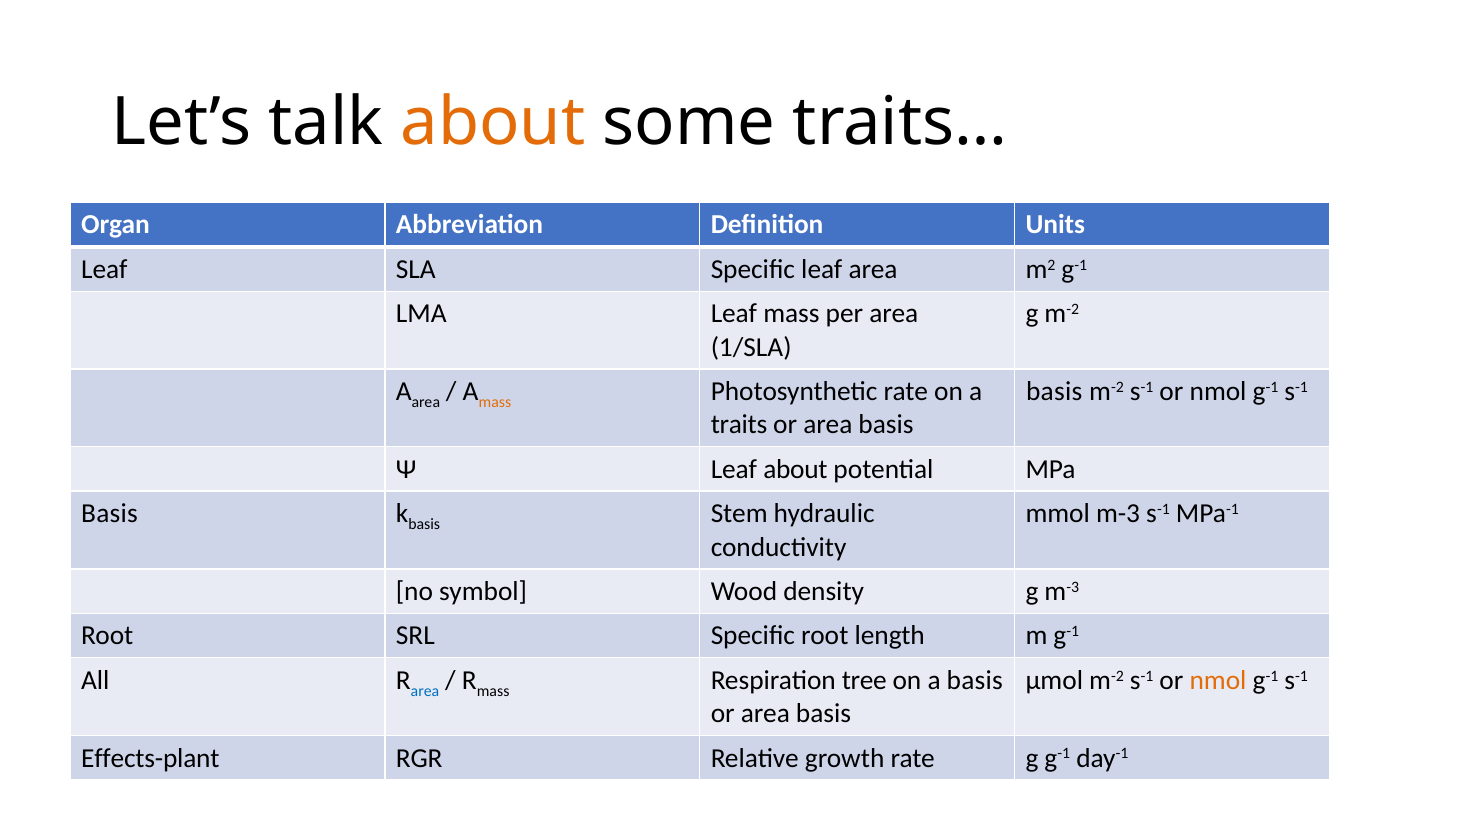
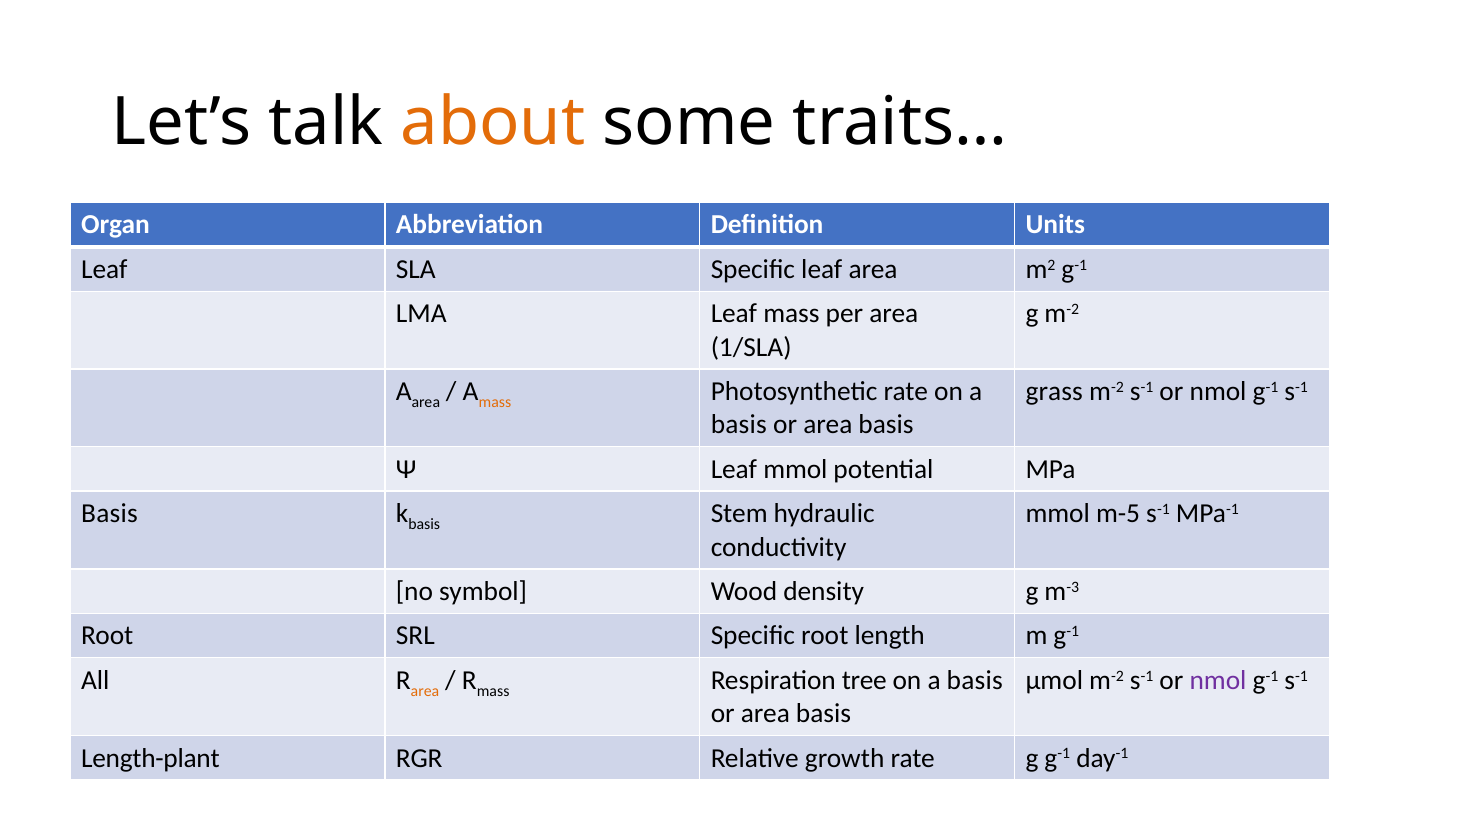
basis: basis -> grass (1054, 392)
traits: traits -> basis (739, 425)
Leaf about: about -> mmol (795, 469)
mmol m-3: m-3 -> m-5 (1118, 514)
area colour: blue -> orange (425, 691)
nmol colour: orange -> purple (1218, 680)
Effects-plant: Effects-plant -> Length-plant (150, 758)
